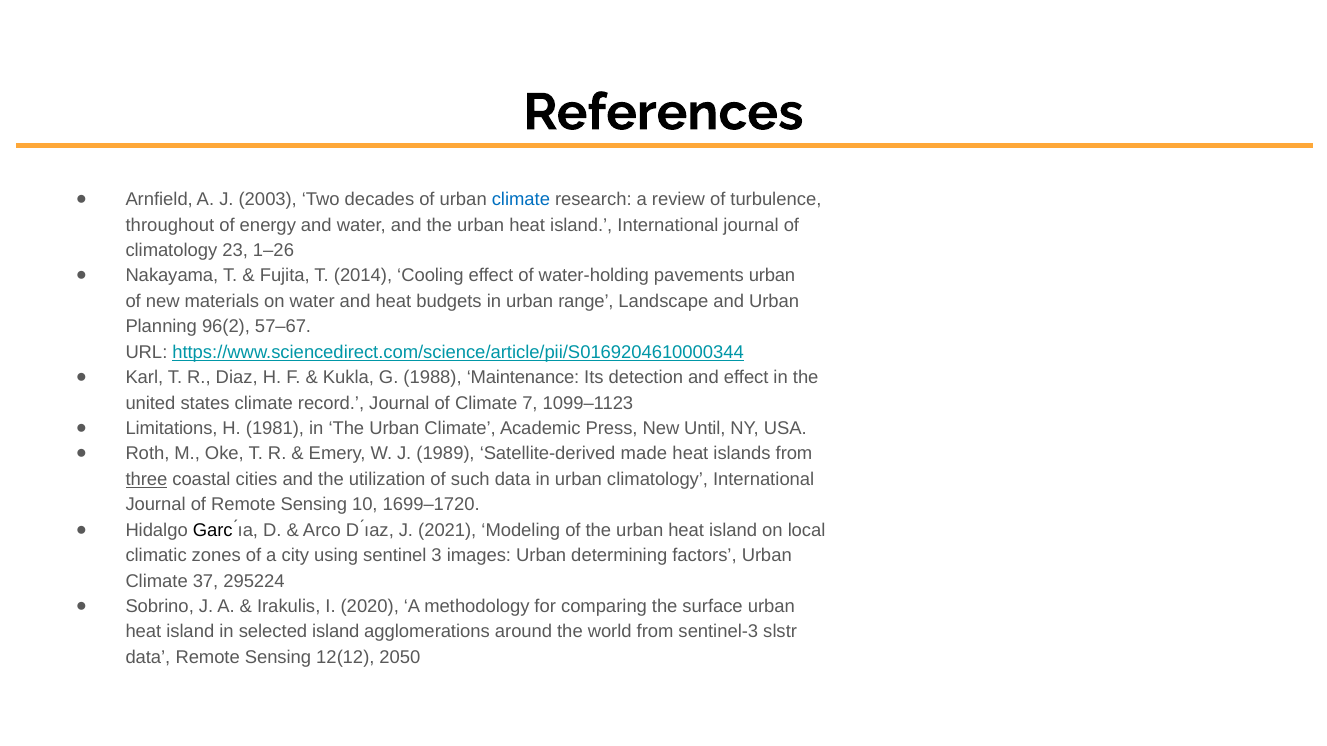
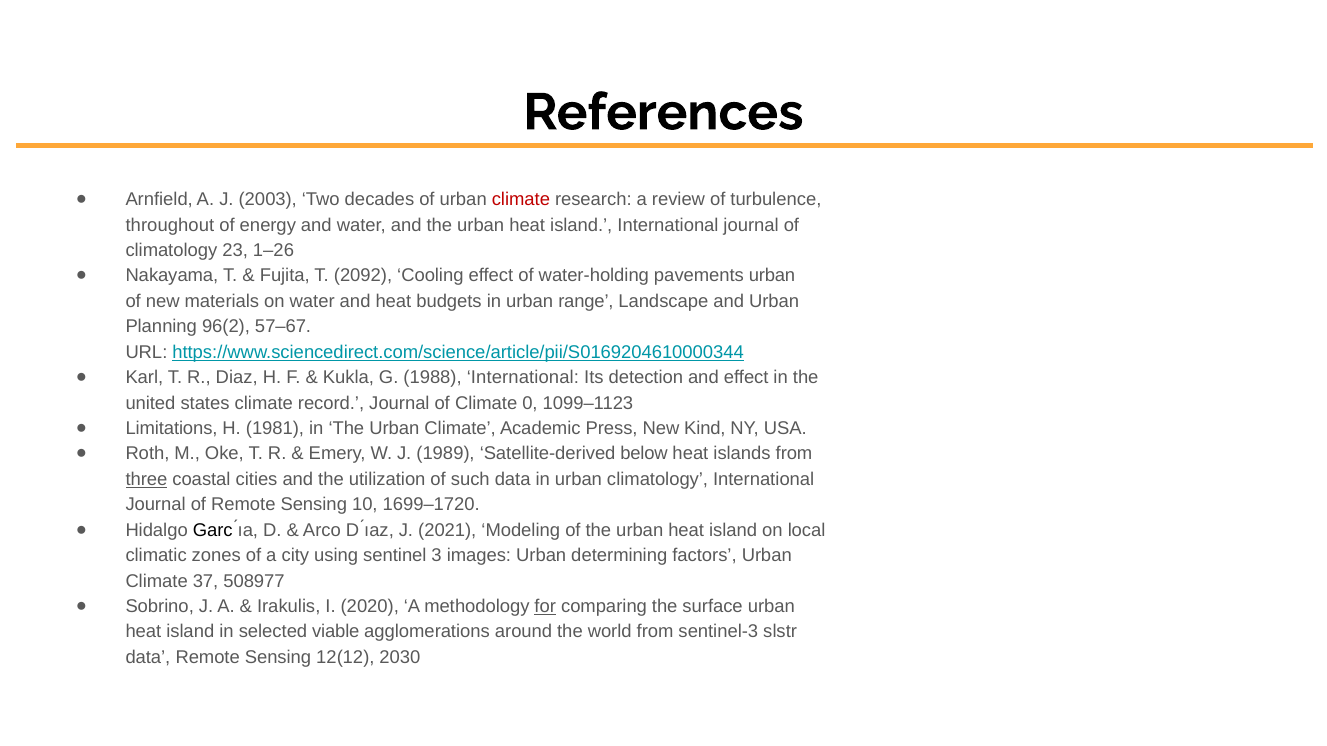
climate colour: blue -> red (521, 200)
2014: 2014 -> 2092 (363, 276)
1988 Maintenance: Maintenance -> International (523, 378)
7: 7 -> 0 (530, 403)
Until: Until -> Kind (705, 429)
made: made -> below (644, 454)
295224: 295224 -> 508977 (254, 581)
for underline: none -> present (545, 607)
selected island: island -> viable (336, 632)
2050: 2050 -> 2030 (400, 658)
